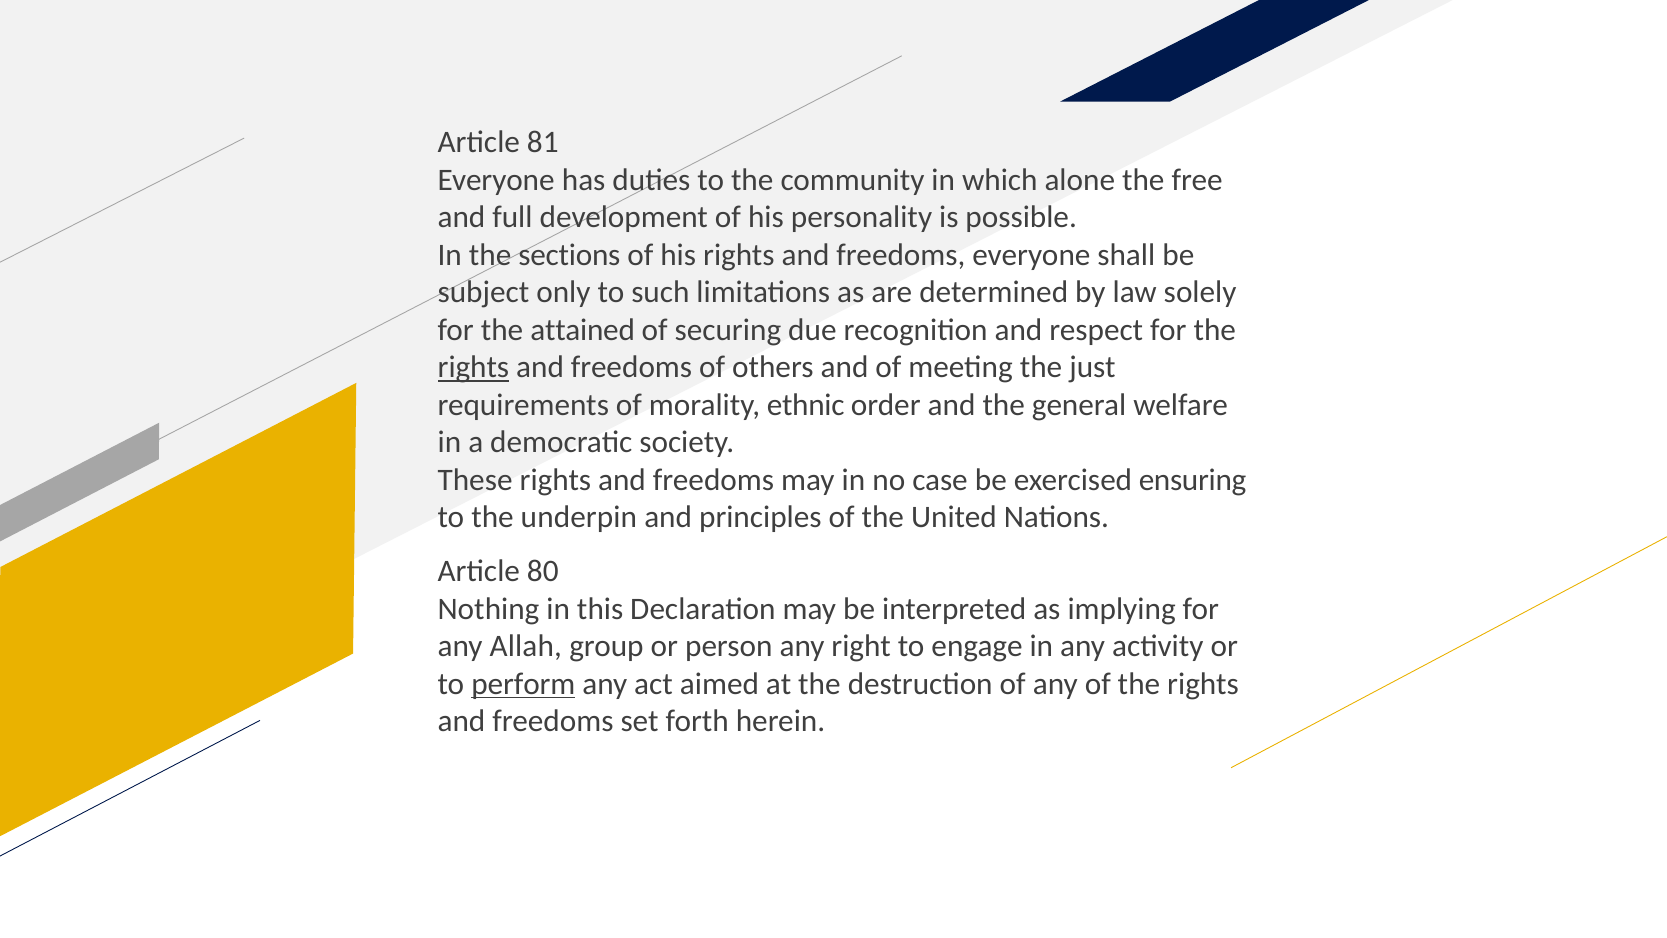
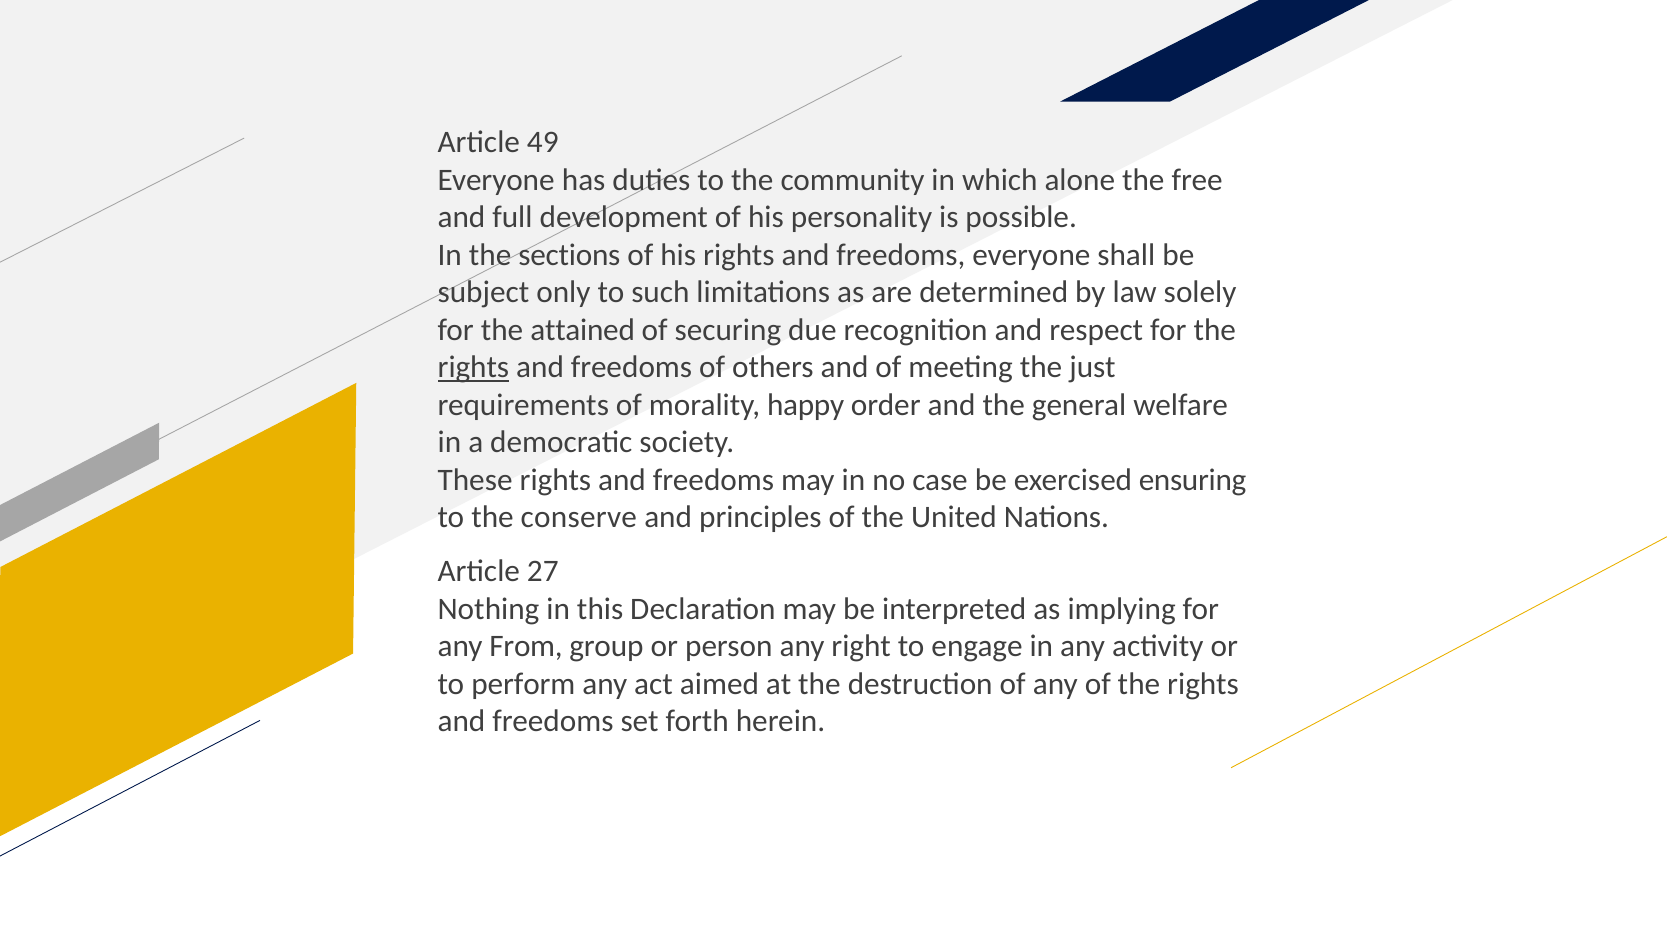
81: 81 -> 49 (543, 142)
ethnic: ethnic -> happy (806, 405)
underpin: underpin -> conserve (579, 517)
80: 80 -> 27 (543, 571)
Allah: Allah -> From (526, 646)
perform underline: present -> none (523, 684)
